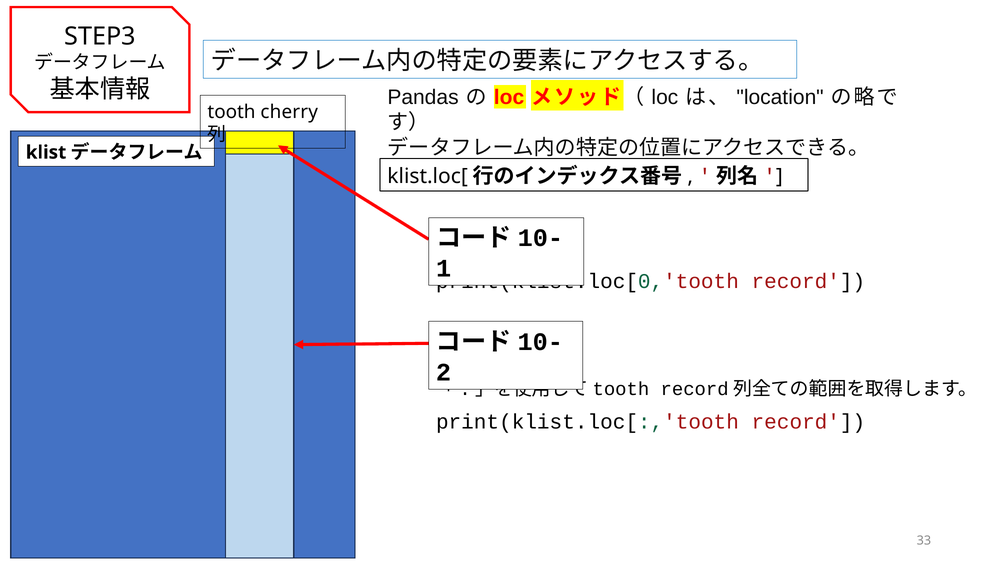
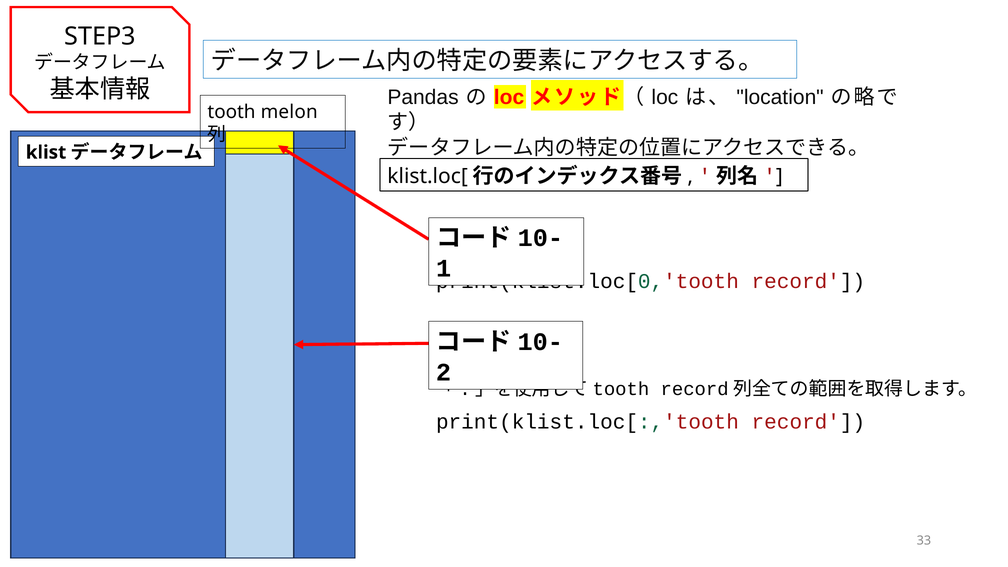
cherry: cherry -> melon (289, 112)
